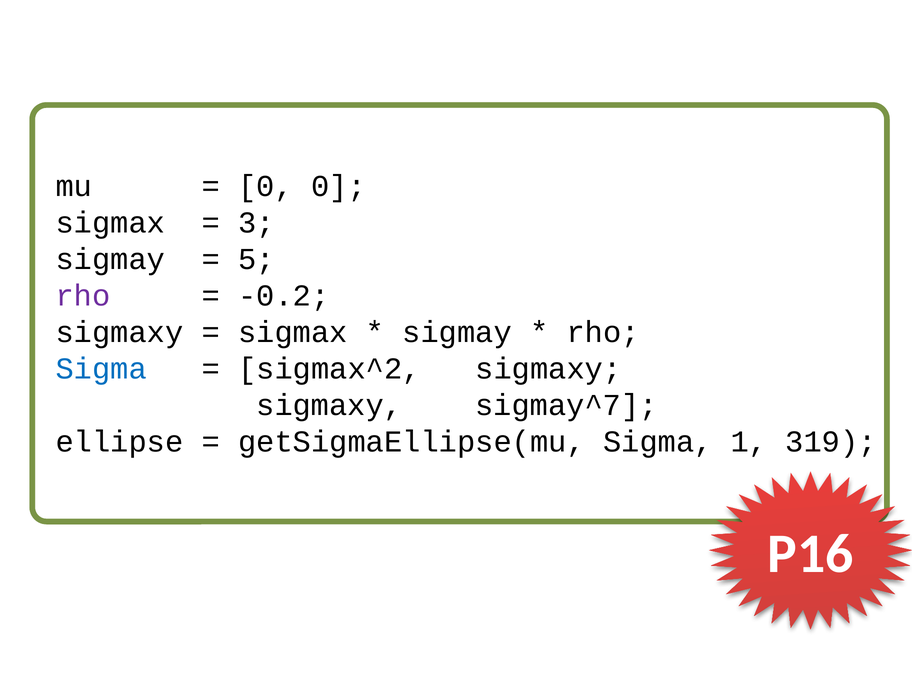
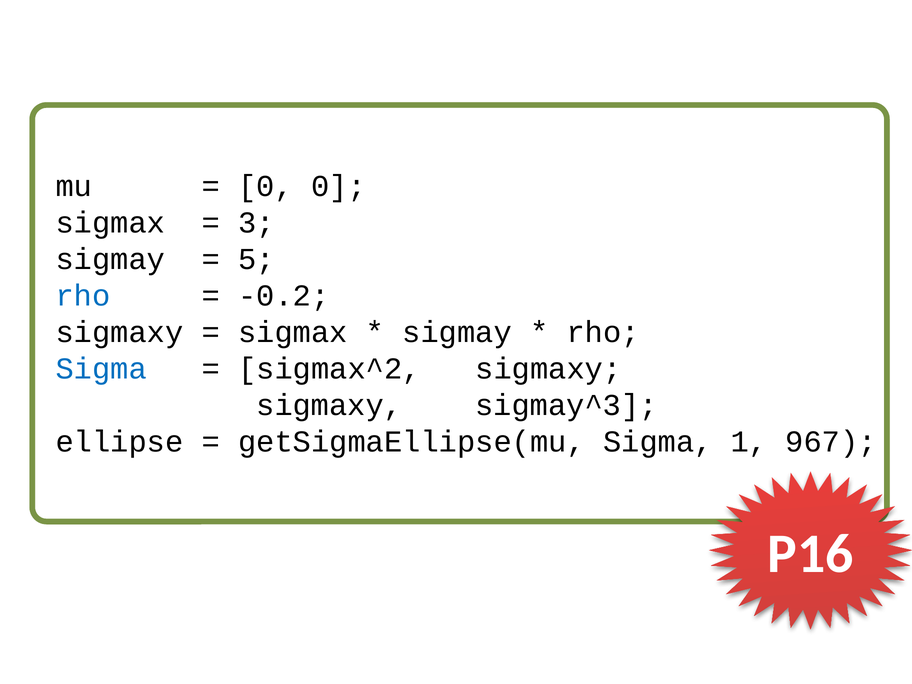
rho colour: purple -> blue (83, 296)
sigmay^7: sigmay^7 -> sigmay^3 (566, 405)
319: 319 -> 967 (831, 442)
